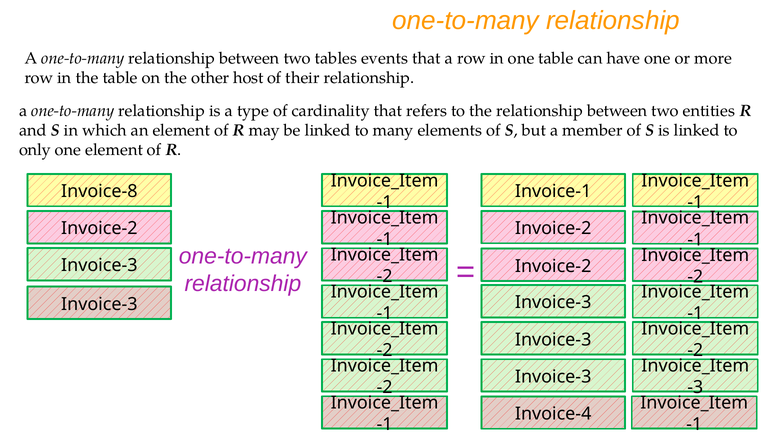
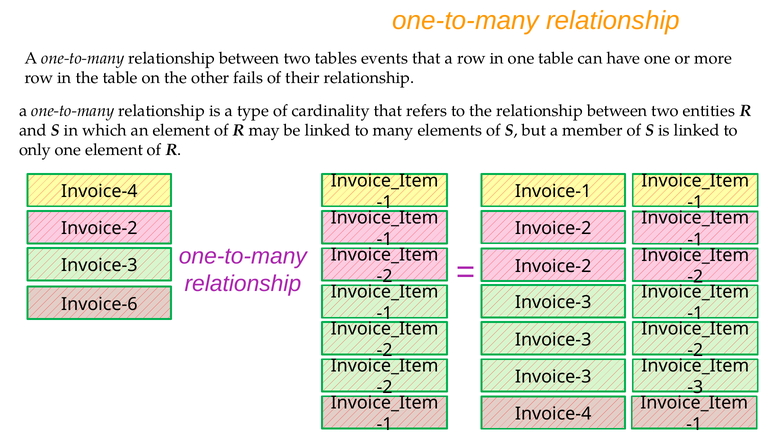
host: host -> fails (248, 78)
Invoice-8: Invoice-8 -> Invoice-4 (99, 191)
Invoice-3: Invoice-3 -> Invoice-6 (99, 304)
